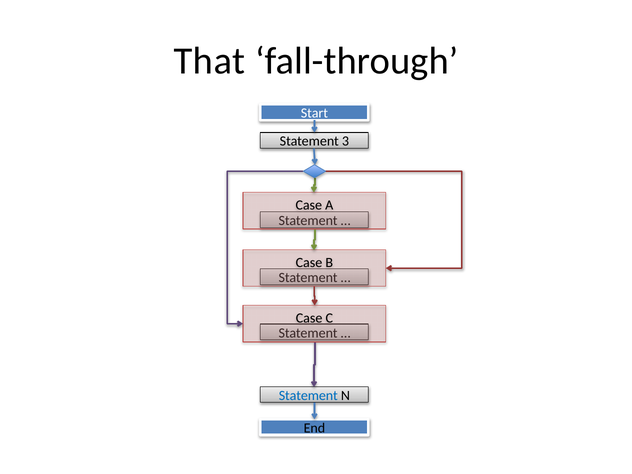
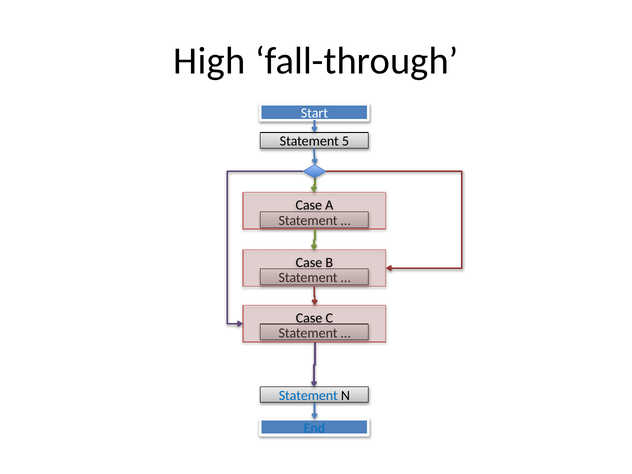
That: That -> High (210, 61)
3: 3 -> 5 (345, 141)
End colour: black -> blue (314, 428)
